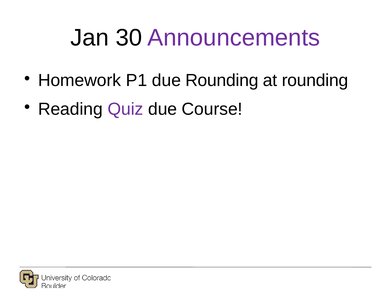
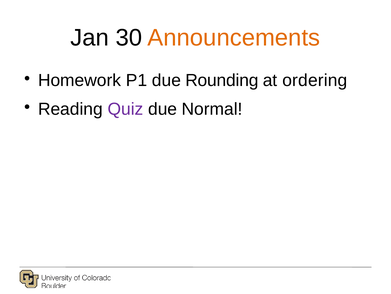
Announcements colour: purple -> orange (234, 38)
at rounding: rounding -> ordering (315, 80)
Course: Course -> Normal (212, 109)
